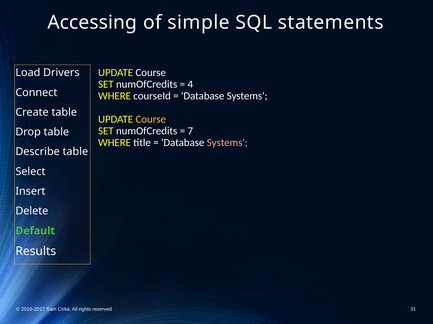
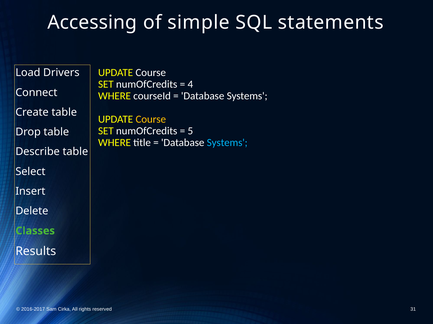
7: 7 -> 5 (190, 131)
Systems colour: pink -> light blue (227, 143)
Default: Default -> Classes (35, 231)
